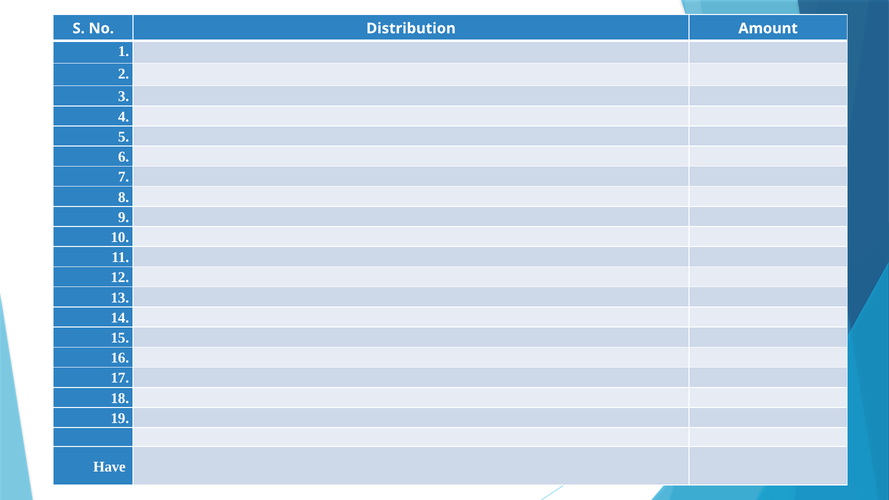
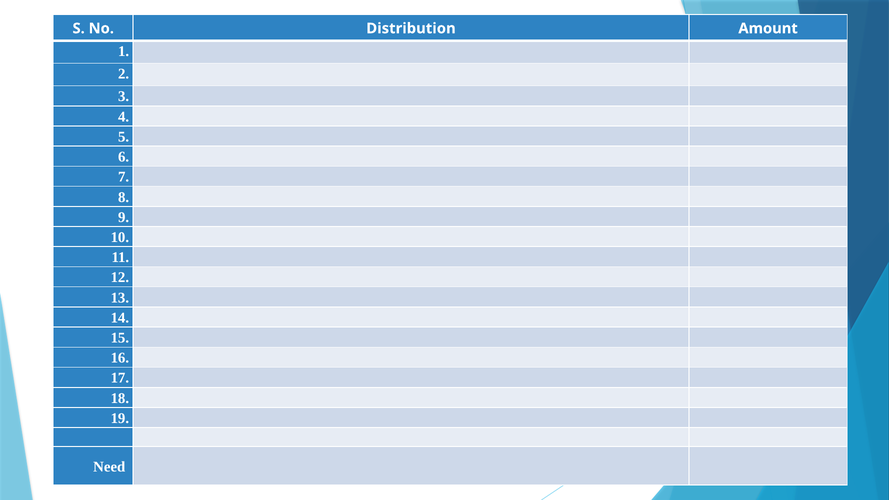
Have: Have -> Need (109, 467)
